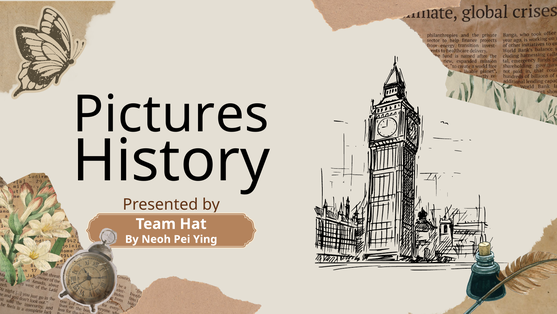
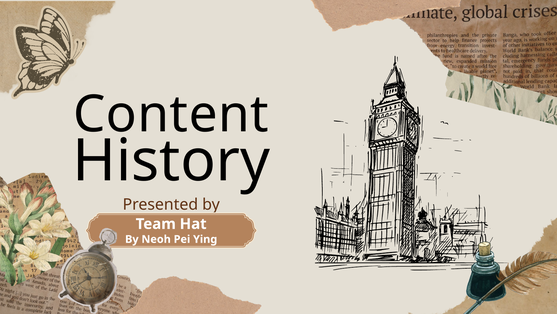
Pictures: Pictures -> Content (171, 114)
